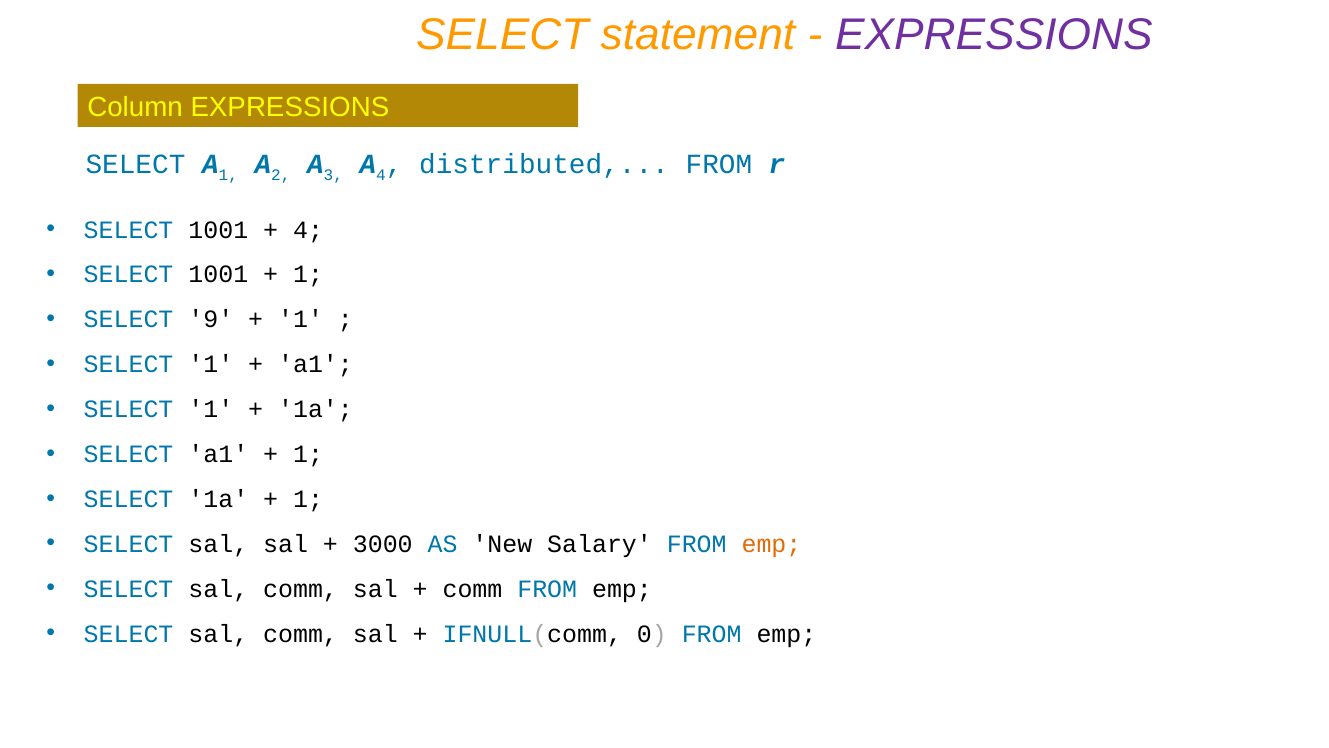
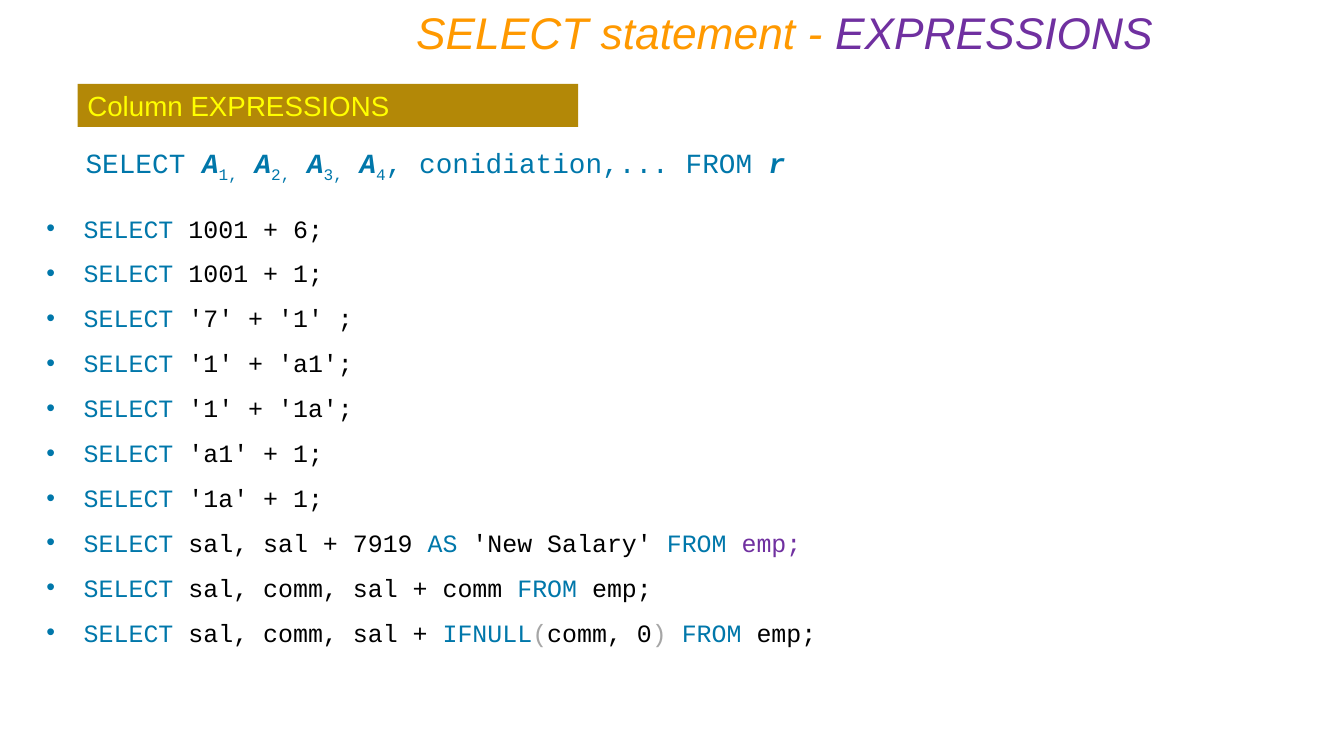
distributed: distributed -> conidiation (544, 165)
4: 4 -> 6 (308, 230)
9: 9 -> 7 (211, 319)
3000: 3000 -> 7919 (383, 544)
emp colour: orange -> purple (771, 544)
